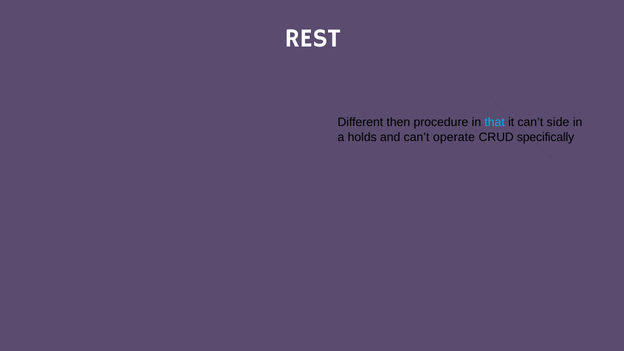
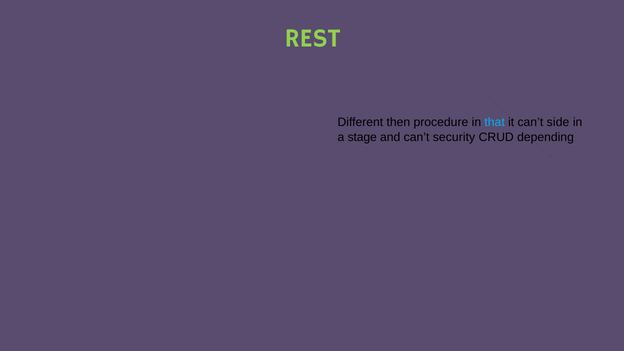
REST colour: white -> light green (313, 38)
holds: holds -> stage (362, 137)
operate: operate -> security (454, 137)
specifically: specifically -> depending (546, 137)
